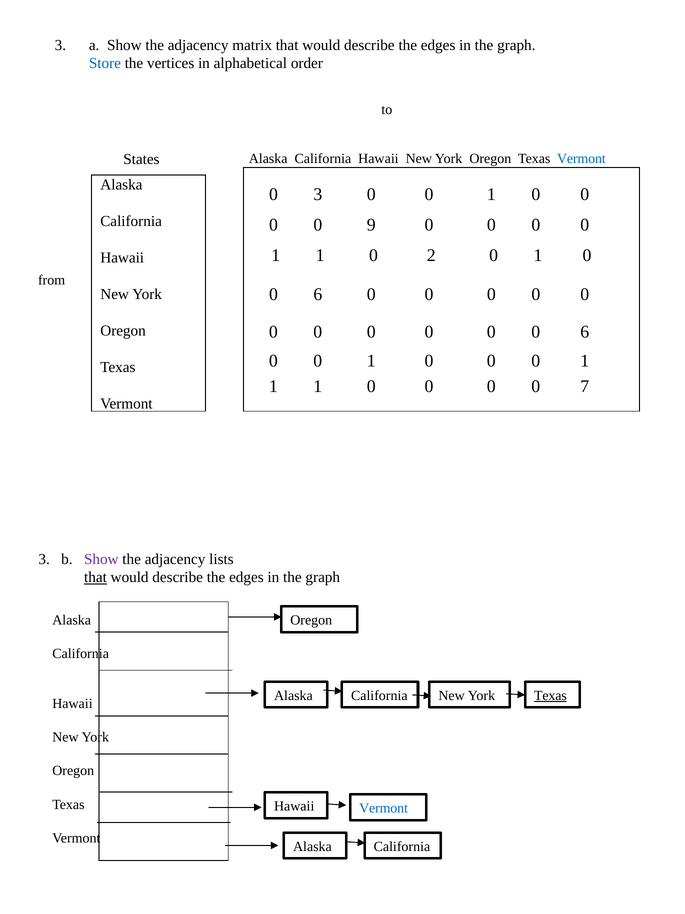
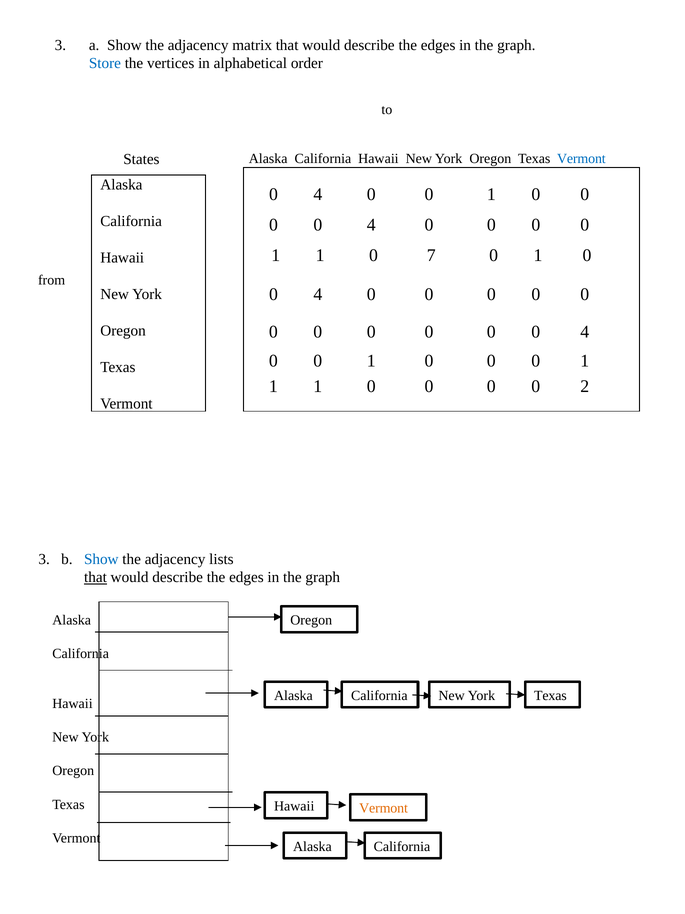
3: 3 -> 4 (318, 194)
9: 9 -> 4 (371, 225)
2: 2 -> 7 (431, 255)
6: 6 -> 4 (318, 294)
6: 6 -> 4 (585, 331)
7: 7 -> 2 (585, 386)
Show colour: purple -> blue (101, 559)
Texas underline: present -> none (550, 695)
Vermont colour: blue -> orange (384, 808)
